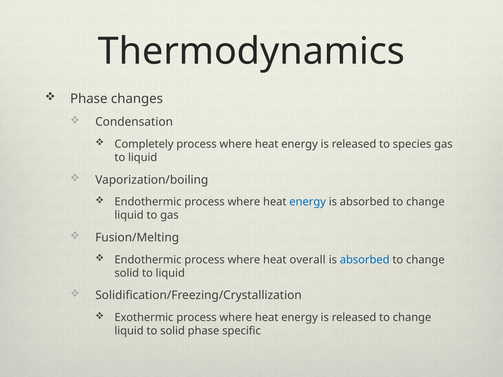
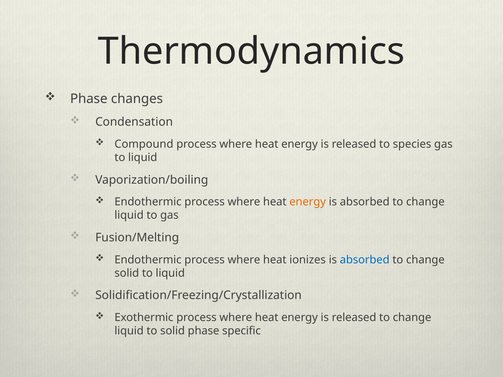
Completely: Completely -> Compound (144, 144)
energy colour: blue -> orange (308, 202)
overall: overall -> ionizes (308, 260)
